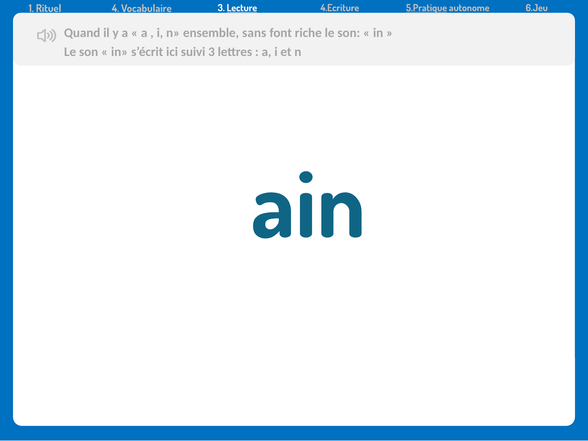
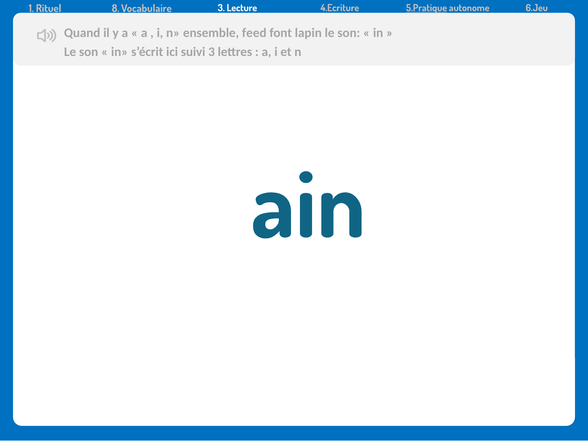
4: 4 -> 8 (116, 8)
Lecture underline: present -> none (242, 8)
sans: sans -> feed (254, 33)
riche: riche -> lapin (308, 33)
